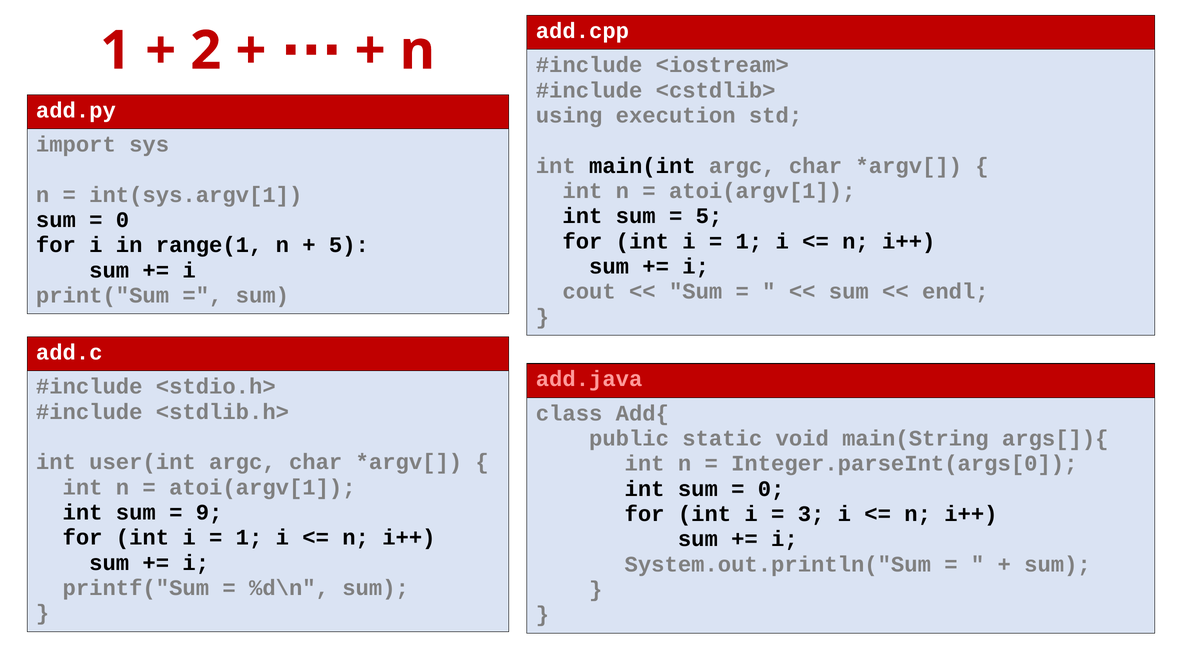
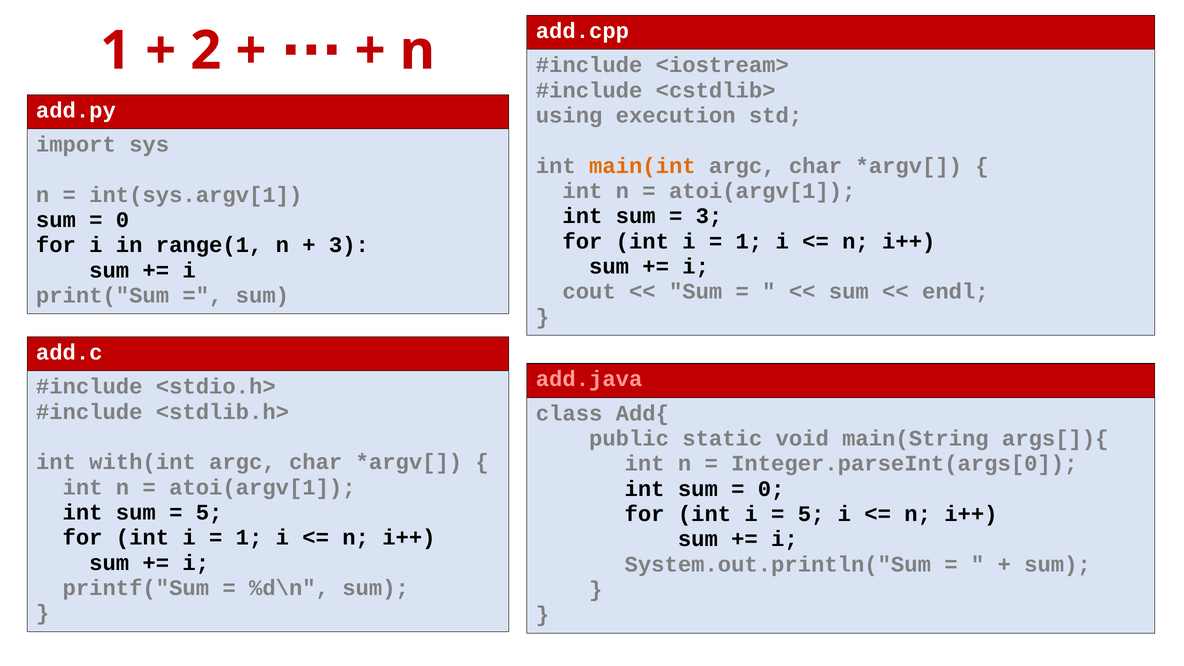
main(int colour: black -> orange (642, 166)
5: 5 -> 3 (709, 216)
5: 5 -> 3 (349, 245)
user(int: user(int -> with(int (142, 462)
9: 9 -> 5 (209, 512)
3: 3 -> 5 (811, 514)
